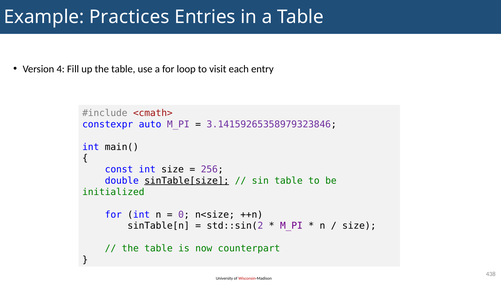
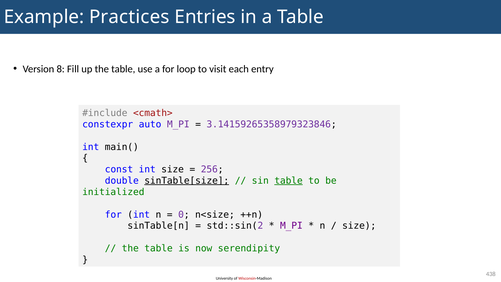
4: 4 -> 8 (61, 69)
table underline: none -> present (289, 181)
counterpart: counterpart -> serendipity (249, 248)
